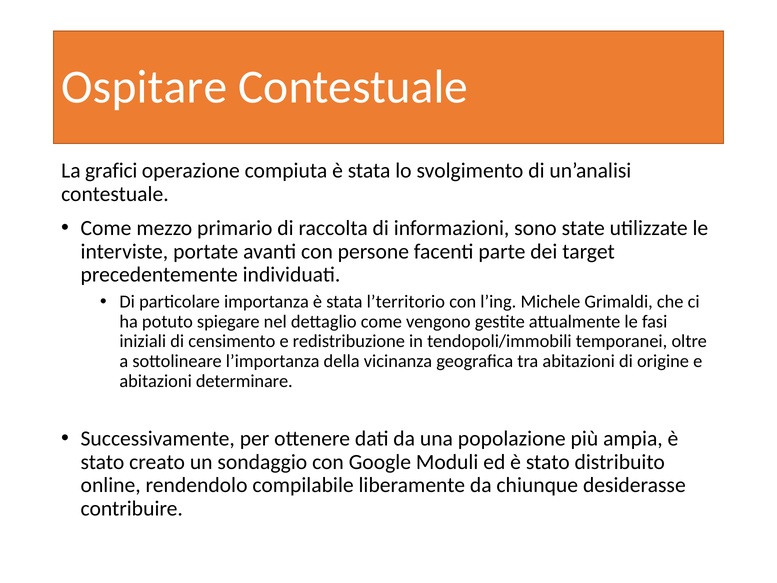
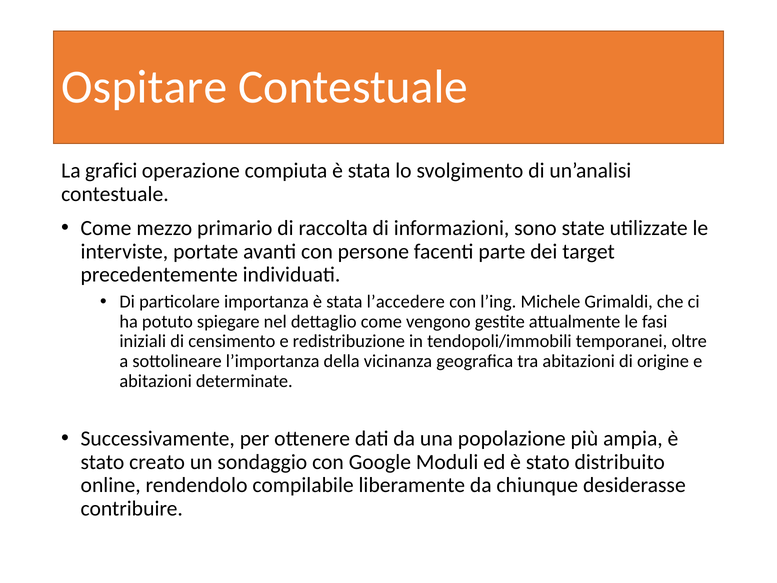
l’territorio: l’territorio -> l’accedere (406, 302)
determinare: determinare -> determinate (244, 381)
